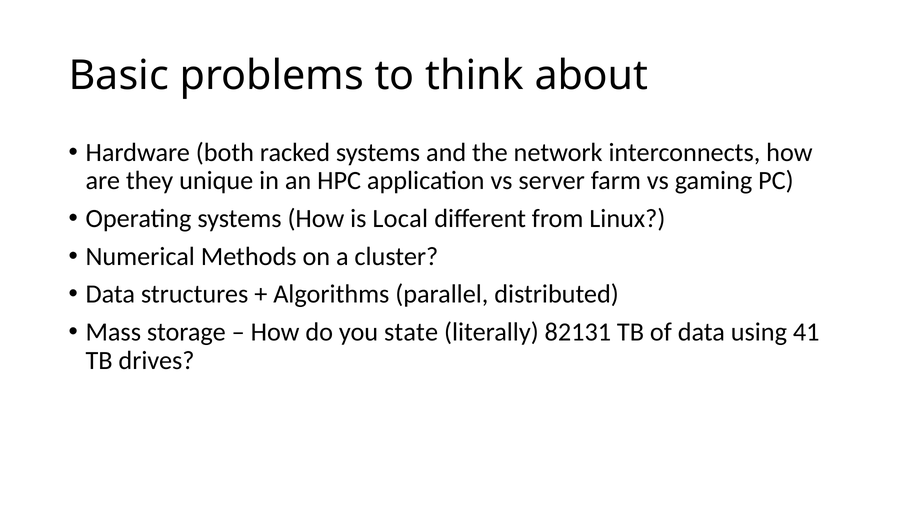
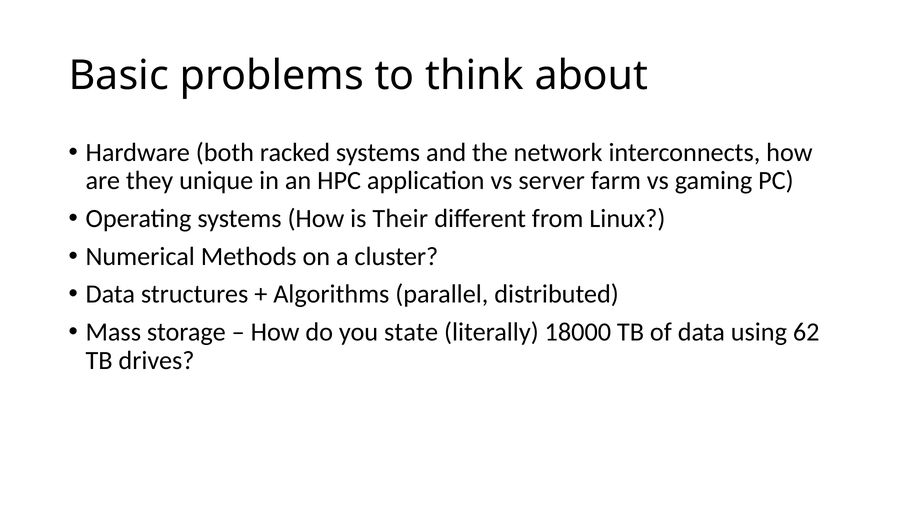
Local: Local -> Their (400, 218)
82131: 82131 -> 18000 (578, 332)
41: 41 -> 62 (806, 332)
